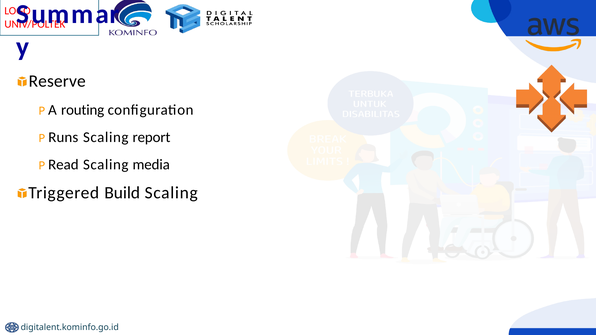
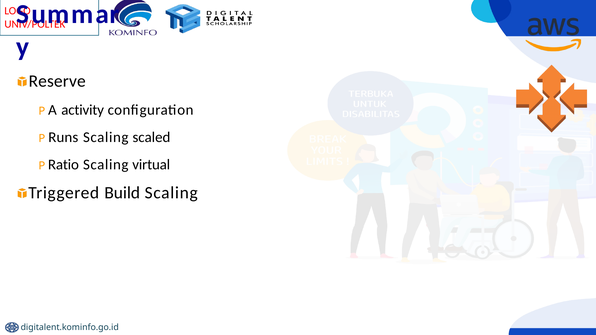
routing: routing -> activity (83, 110)
report: report -> scaled (151, 137)
Read: Read -> Ratio (63, 165)
media: media -> virtual (151, 165)
